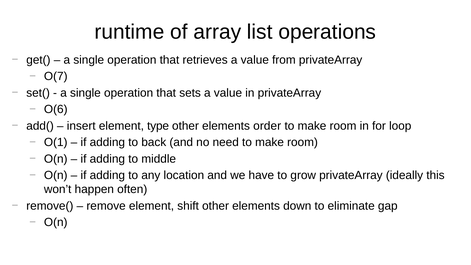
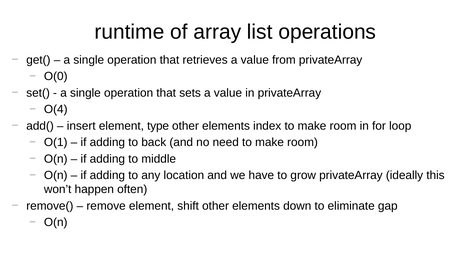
O(7: O(7 -> O(0 (56, 76)
O(6: O(6 -> O(4 (56, 109)
order: order -> index (267, 126)
